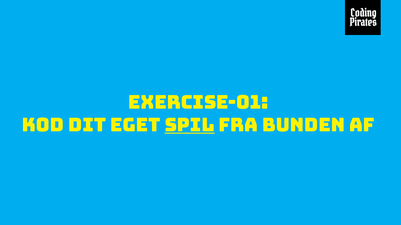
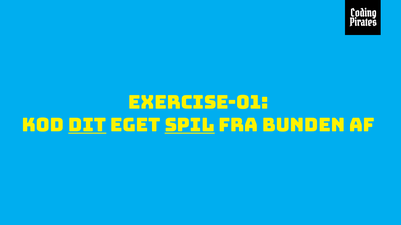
dit underline: none -> present (87, 125)
